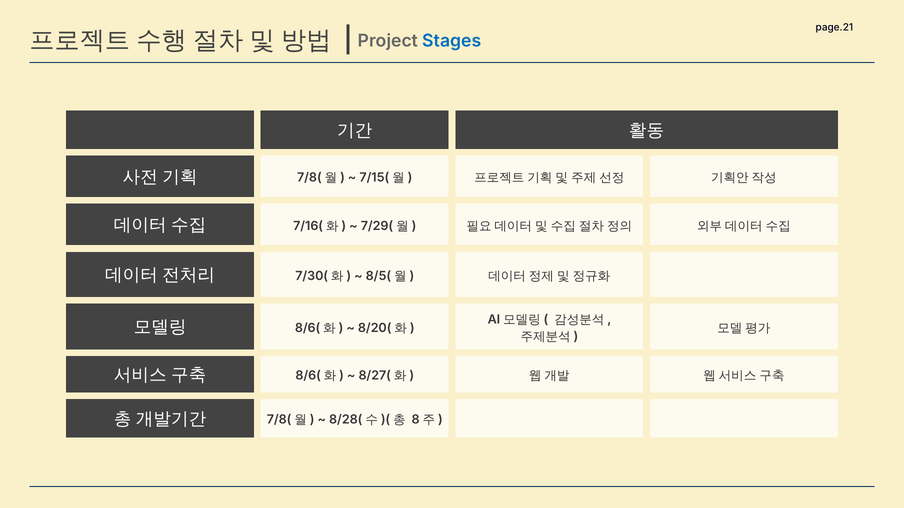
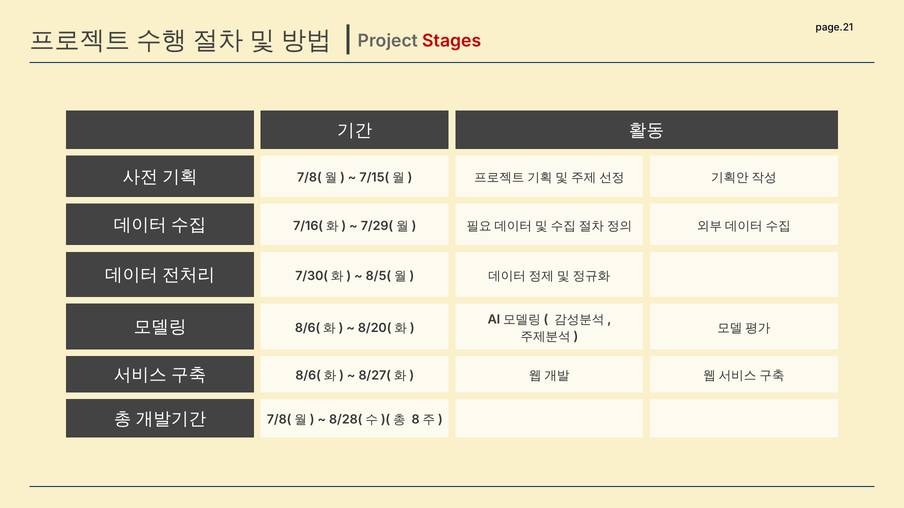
Stages colour: blue -> red (452, 41)
